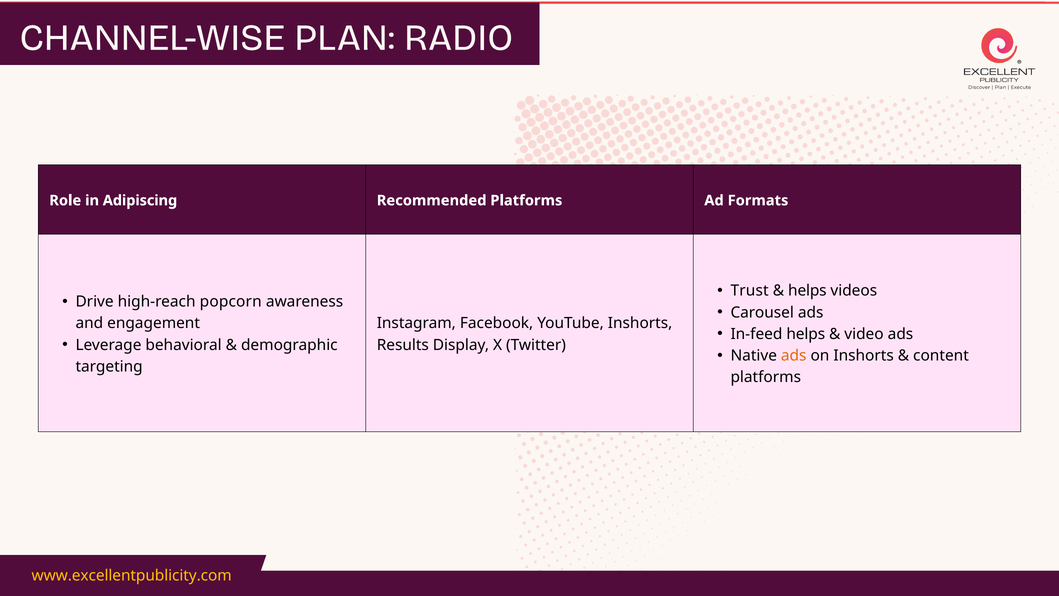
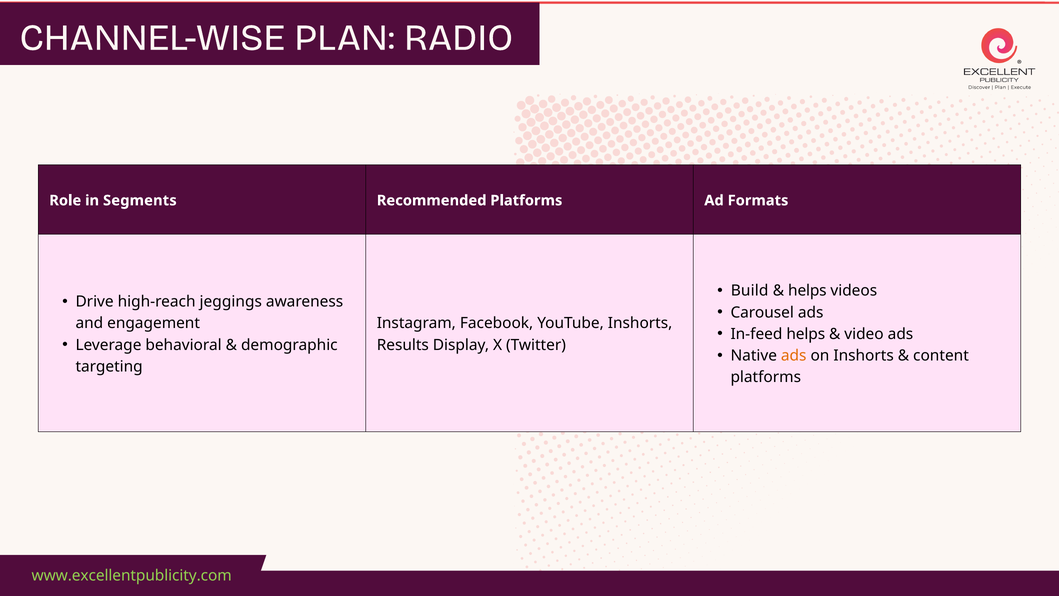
Adipiscing: Adipiscing -> Segments (140, 200)
Trust: Trust -> Build (750, 291)
popcorn: popcorn -> jeggings (231, 301)
www.excellentpublicity.com colour: yellow -> light green (132, 575)
